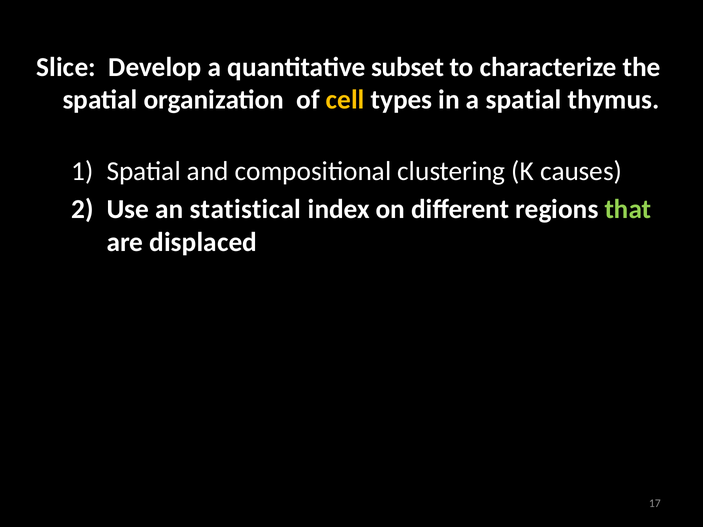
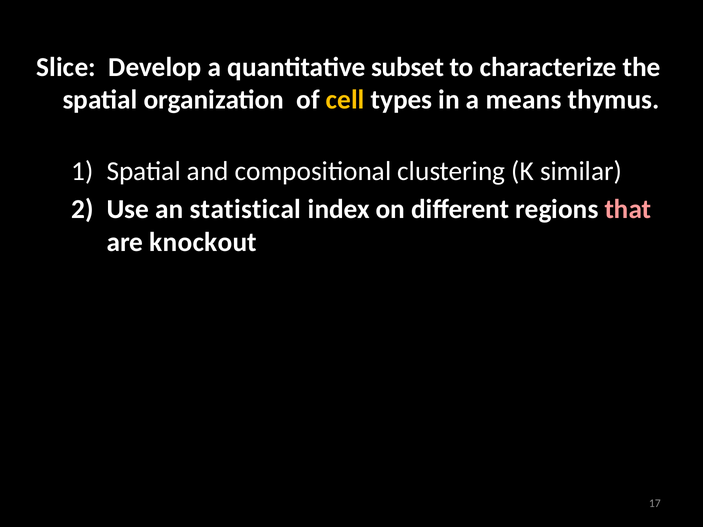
a spatial: spatial -> means (524, 100)
causes: causes -> similar (581, 171)
that colour: light green -> pink (628, 209)
displaced: displaced -> knockout (203, 242)
